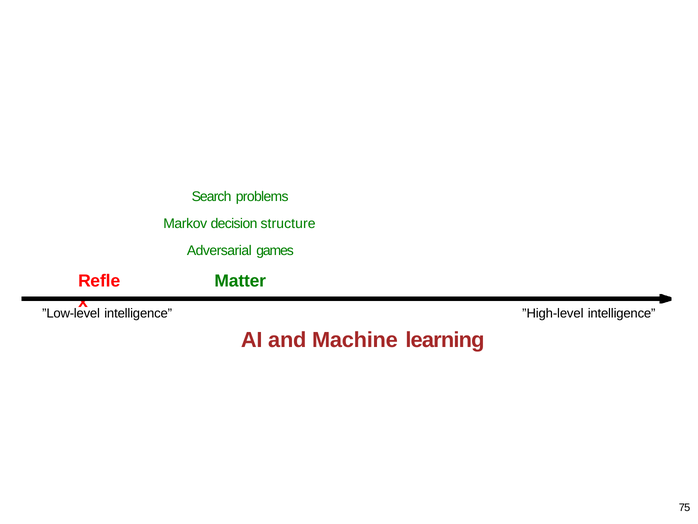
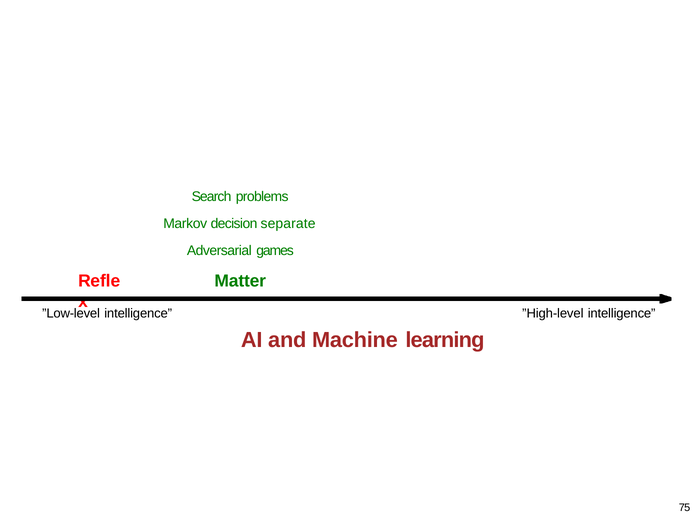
structure: structure -> separate (288, 224)
